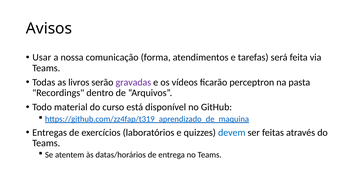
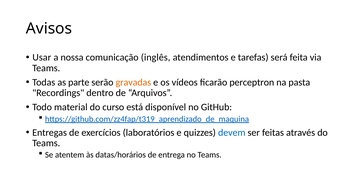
forma: forma -> inglês (156, 57)
livros: livros -> parte (79, 82)
gravadas colour: purple -> orange (133, 82)
